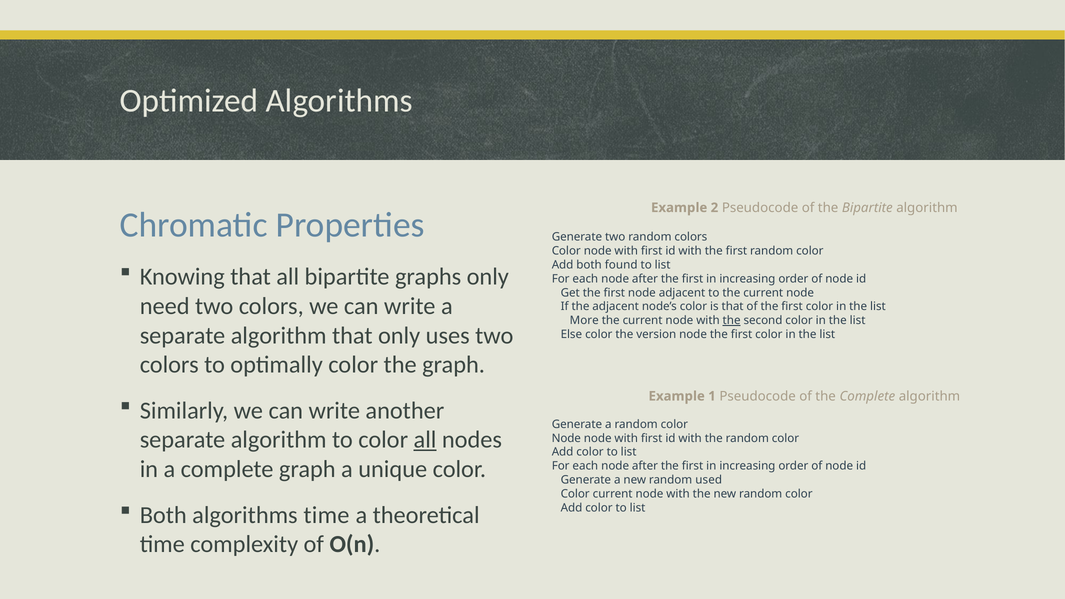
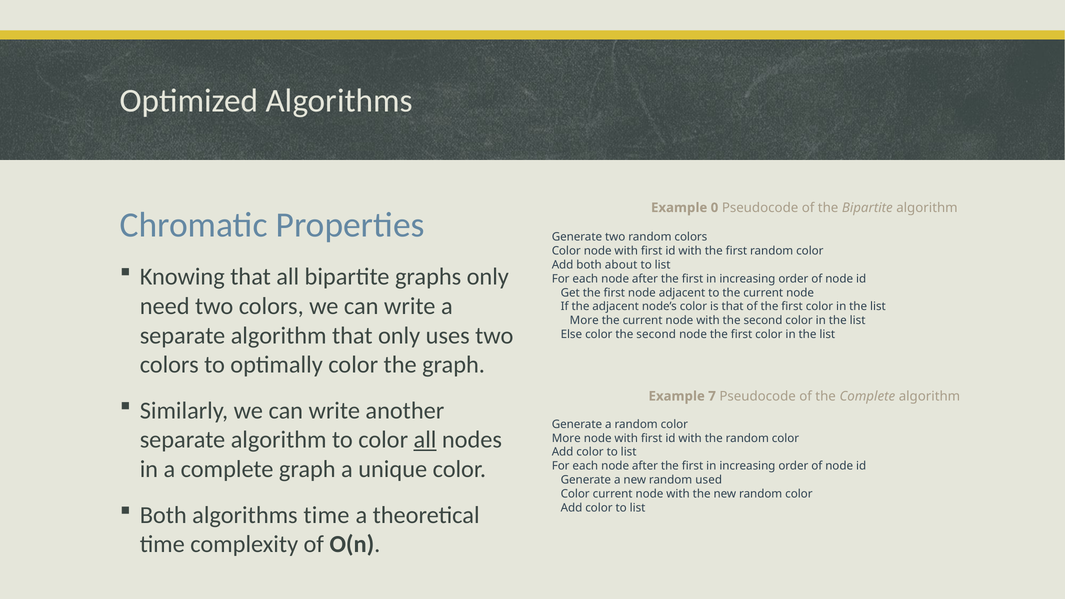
2: 2 -> 0 (714, 208)
found: found -> about (621, 265)
the underline: present -> none (732, 321)
color the version: version -> second (656, 334)
1: 1 -> 7 (712, 396)
Node: Node -> More (566, 438)
